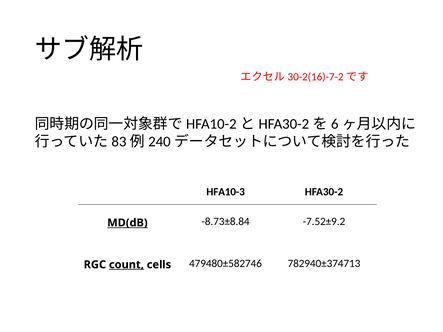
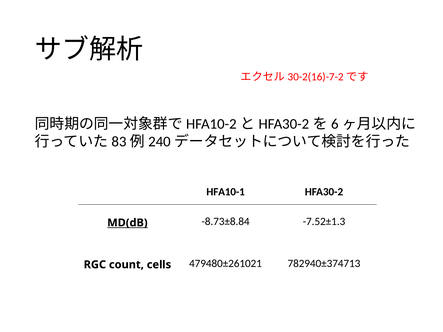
HFA10-3: HFA10-3 -> HFA10-1 (226, 192)
-7.52±9.2: -7.52±9.2 -> -7.52±1.3 (324, 222)
count underline: present -> none (126, 265)
479480±582746: 479480±582746 -> 479480±261021 (226, 264)
